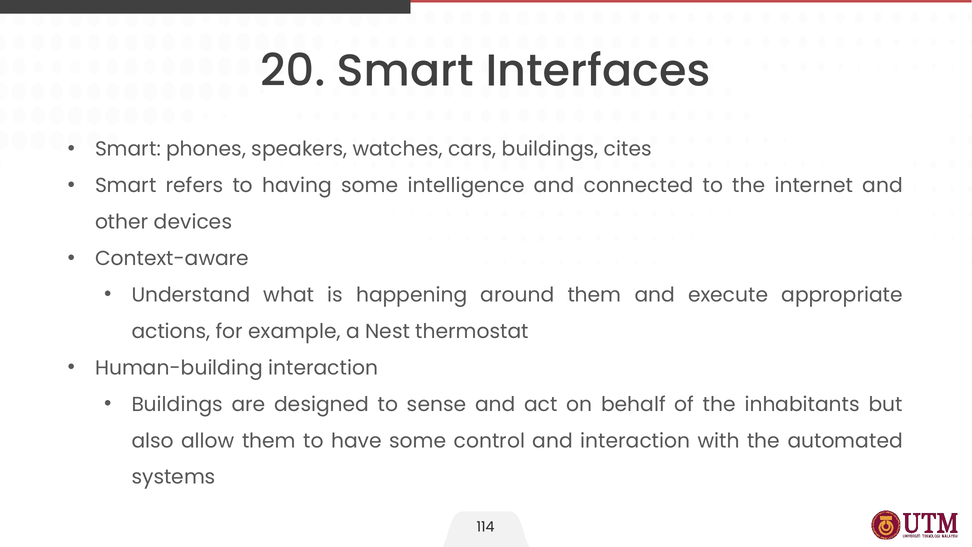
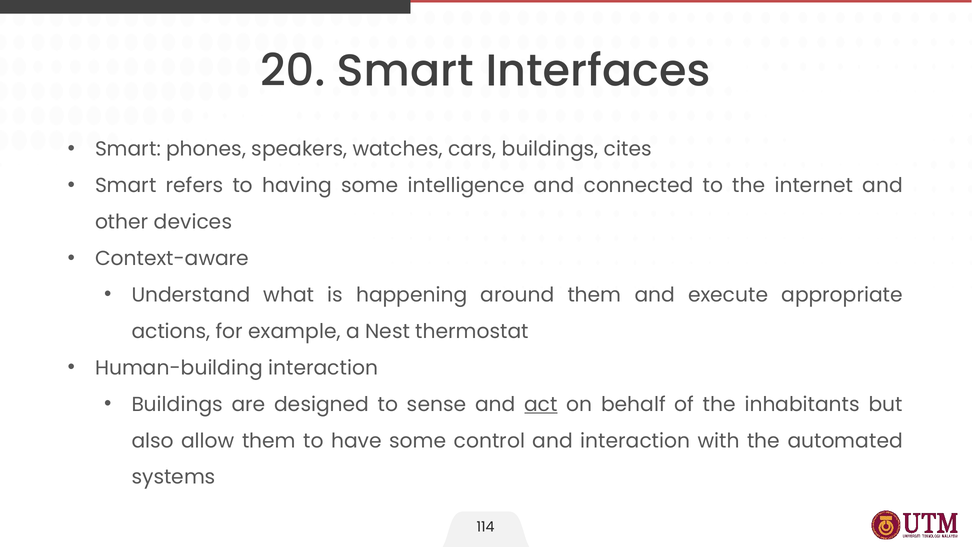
act underline: none -> present (541, 404)
